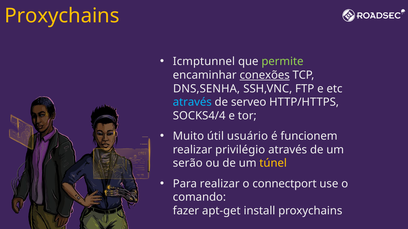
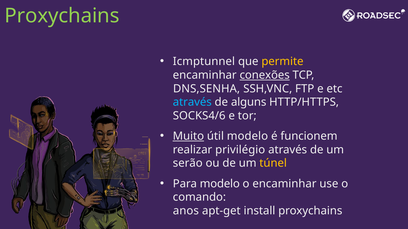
Proxychains colour: yellow -> light green (62, 16)
permite colour: light green -> yellow (282, 62)
serveo: serveo -> alguns (249, 102)
SOCKS4/4: SOCKS4/4 -> SOCKS4/6 (199, 116)
Muito underline: none -> present (188, 136)
útil usuário: usuário -> modelo (247, 136)
Para realizar: realizar -> modelo (220, 184)
o connectport: connectport -> encaminhar (284, 184)
fazer: fazer -> anos (186, 211)
